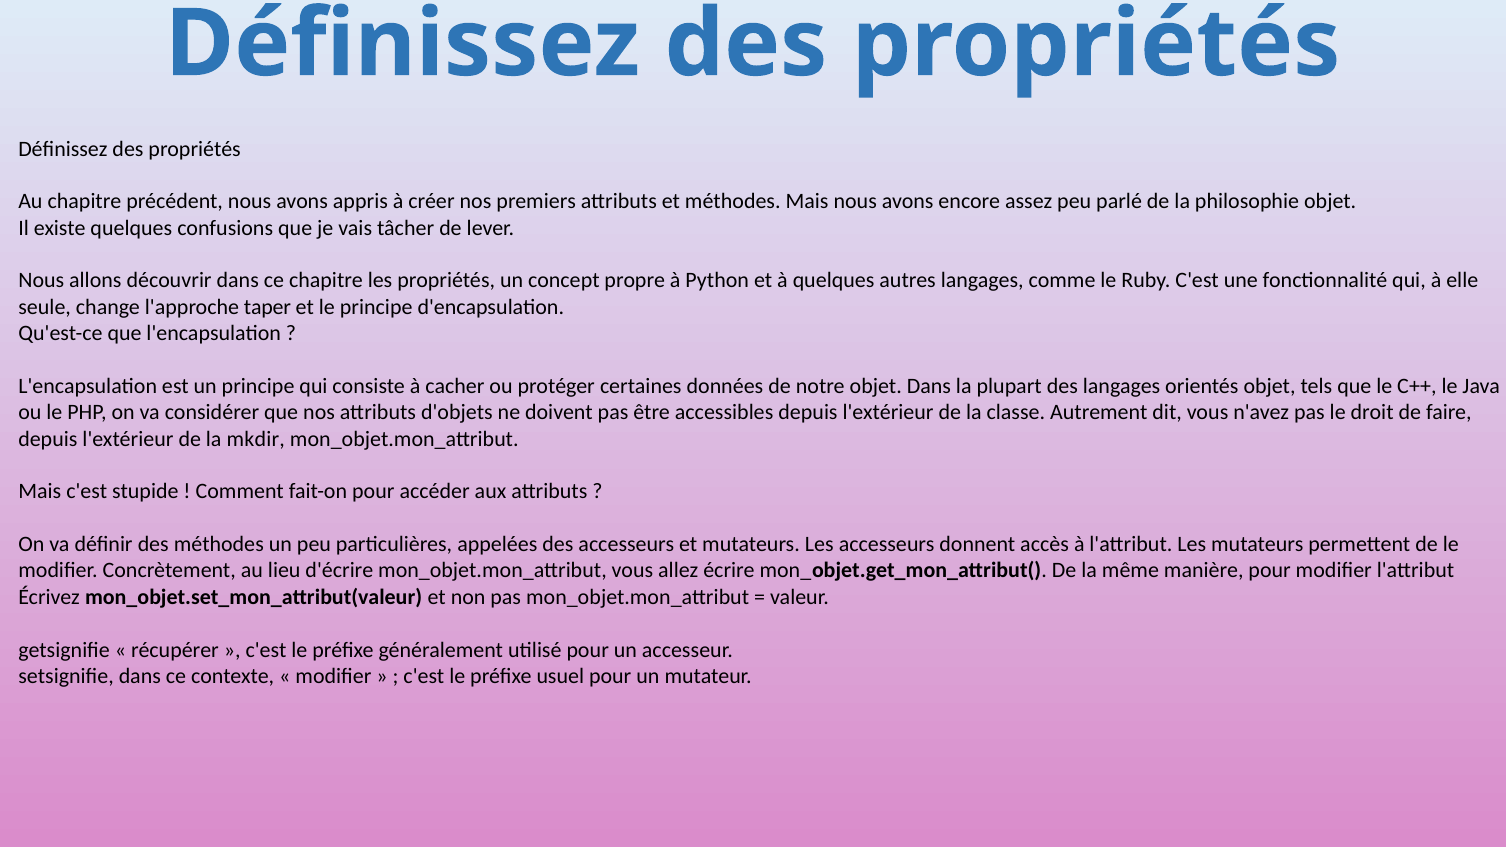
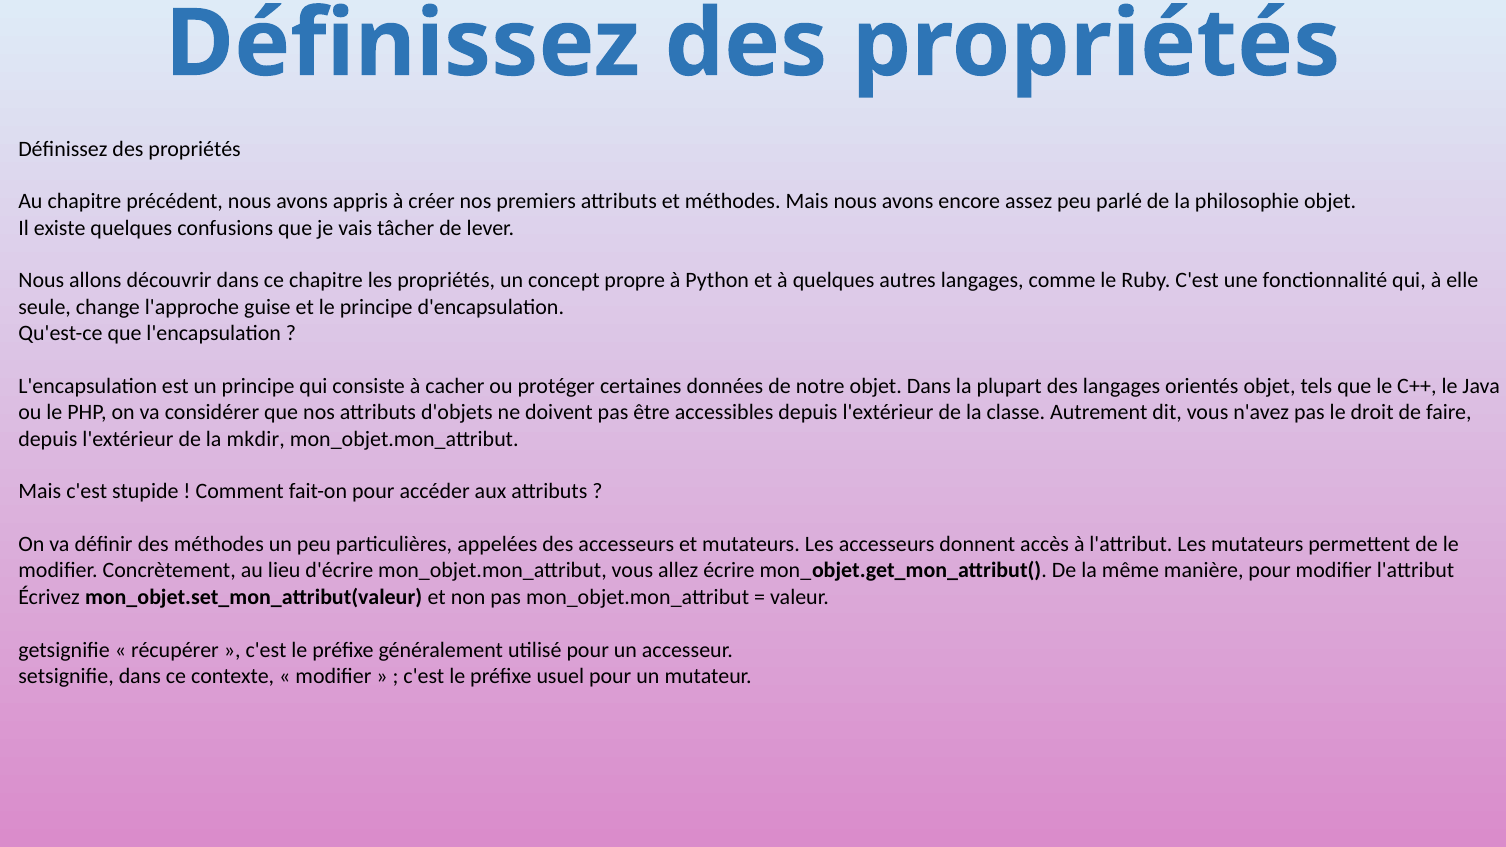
taper: taper -> guise (267, 307)
